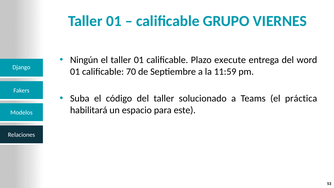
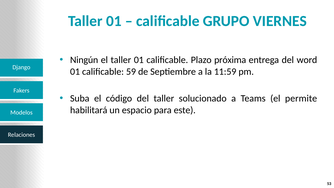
execute: execute -> próxima (230, 60)
70: 70 -> 59 (131, 72)
práctica: práctica -> permite (301, 98)
